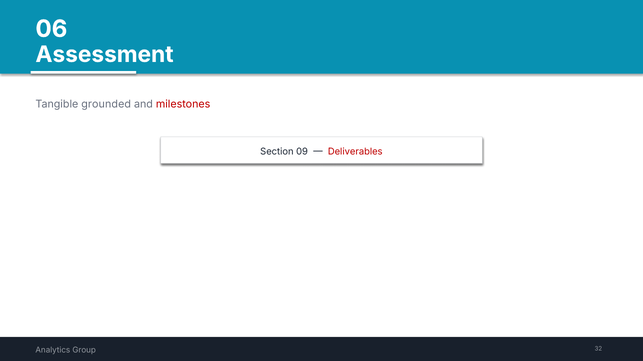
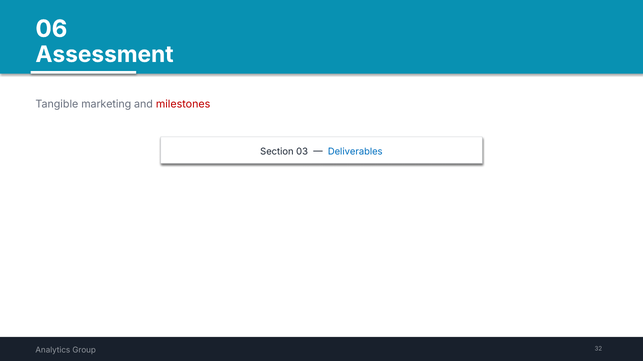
grounded: grounded -> marketing (106, 104)
09: 09 -> 03 (302, 152)
Deliverables colour: red -> blue (355, 152)
